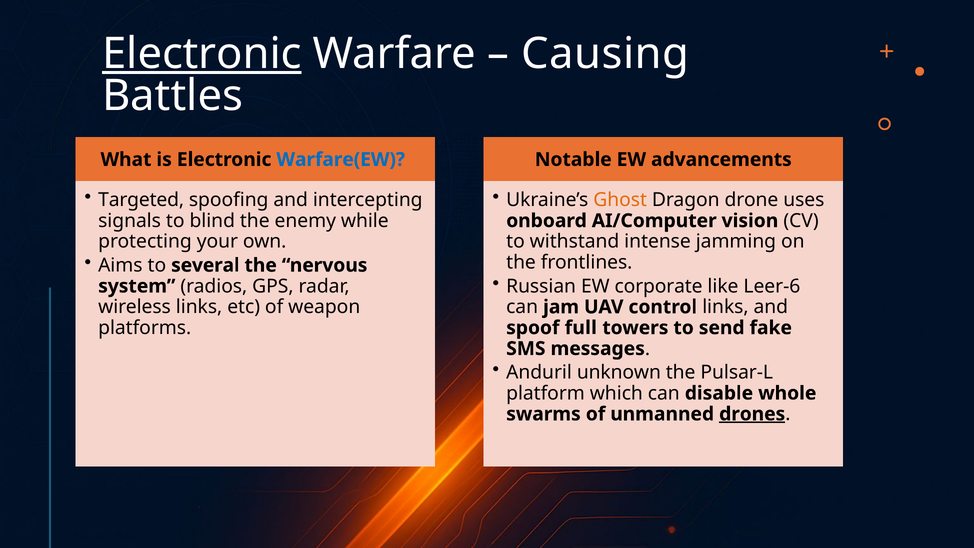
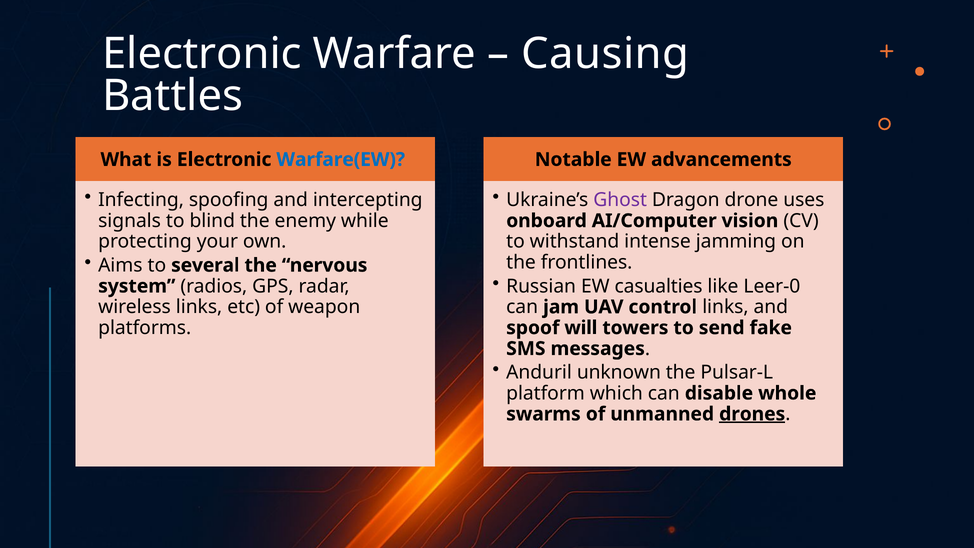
Electronic underline: present -> none (202, 54)
Targeted: Targeted -> Infecting (141, 200)
Ghost colour: orange -> purple (620, 200)
corporate: corporate -> casualties (659, 286)
Leer-6: Leer-6 -> Leer-0 (772, 286)
full: full -> will (581, 328)
